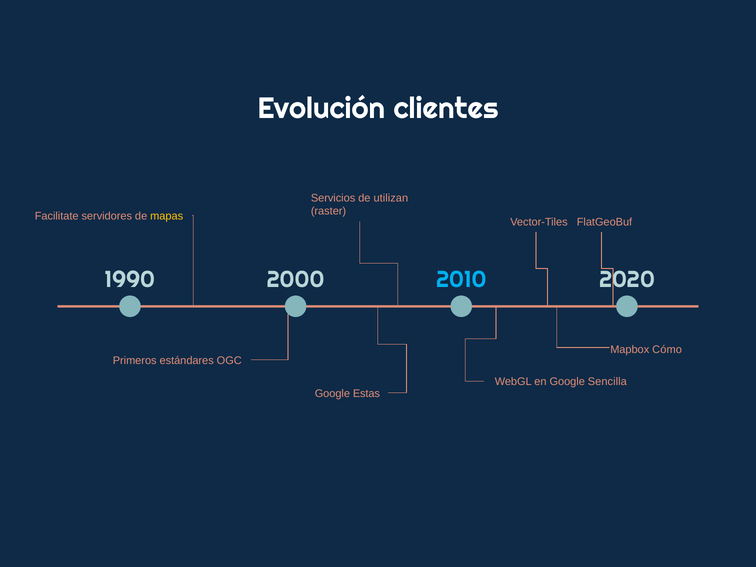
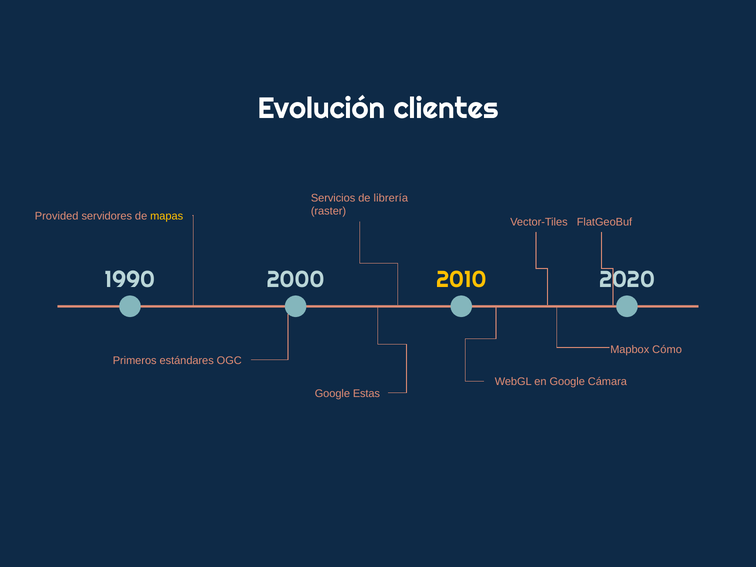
utilizan: utilizan -> librería (391, 198)
Facilitate: Facilitate -> Provided (57, 216)
2010 colour: light blue -> yellow (461, 280)
Sencilla: Sencilla -> Cámara (607, 382)
